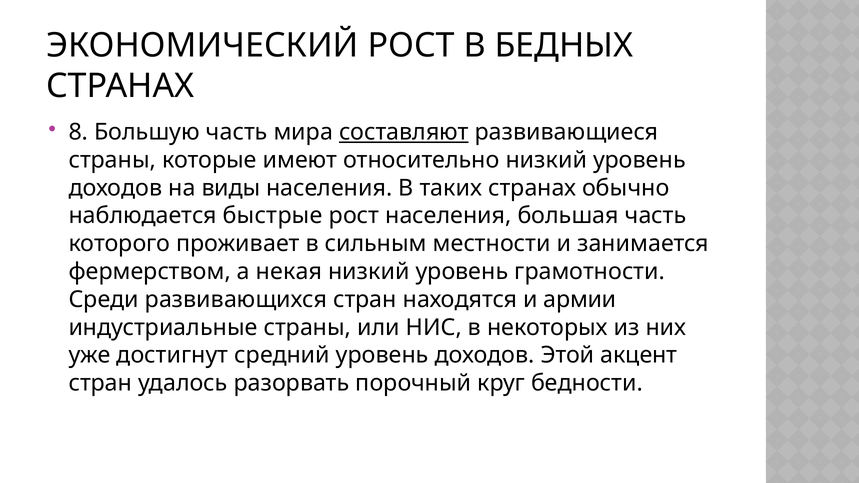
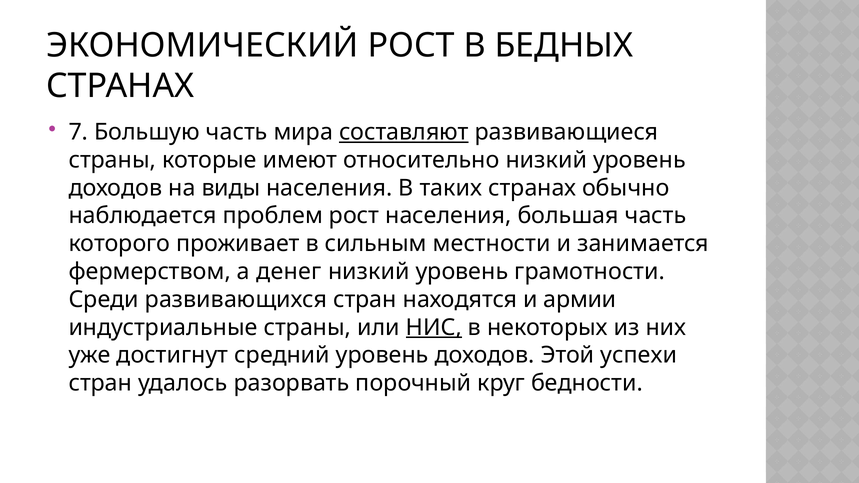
8: 8 -> 7 (78, 132)
быстрые: быстрые -> проблем (273, 216)
некая: некая -> денег (289, 272)
НИС underline: none -> present (434, 327)
акцент: акцент -> успехи (639, 355)
